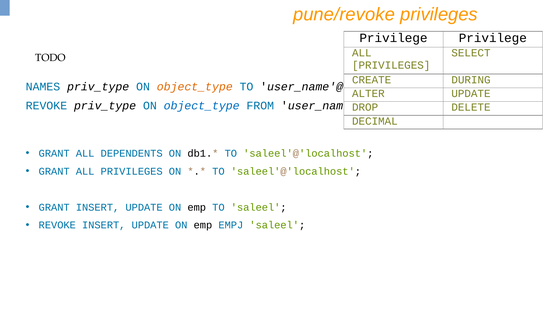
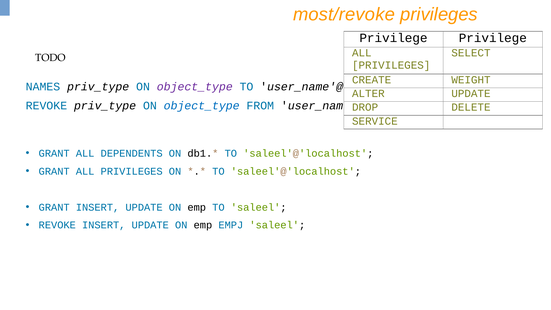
pune/revoke: pune/revoke -> most/revoke (344, 14)
DURING: DURING -> WEIGHT (471, 80)
object_type colour: orange -> purple (195, 87)
DECIMAL: DECIMAL -> SERVICE (375, 121)
